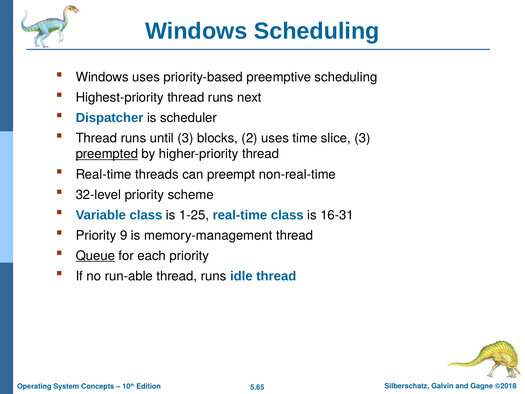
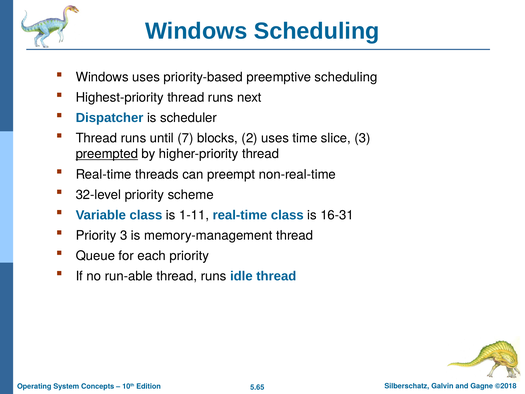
until 3: 3 -> 7 (186, 138)
1-25: 1-25 -> 1-11 (194, 215)
Priority 9: 9 -> 3 (124, 235)
Queue underline: present -> none (95, 256)
